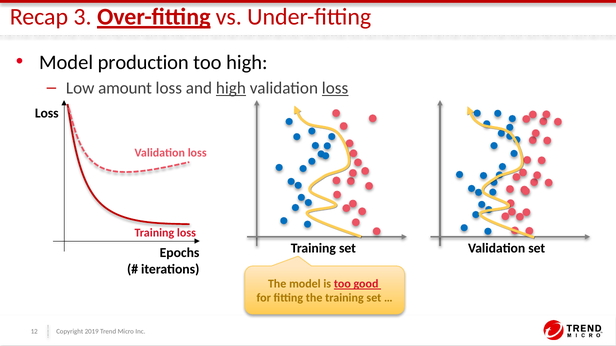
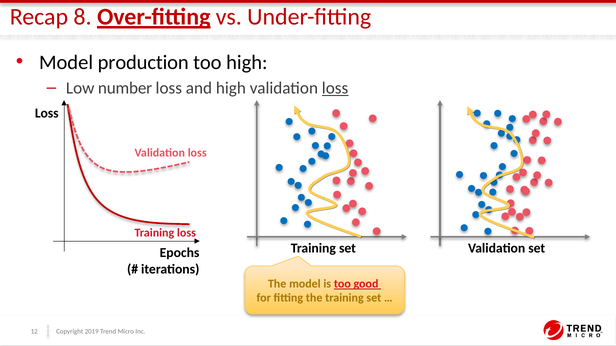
3: 3 -> 8 (83, 17)
amount: amount -> number (125, 88)
high underline: present -> none (231, 88)
